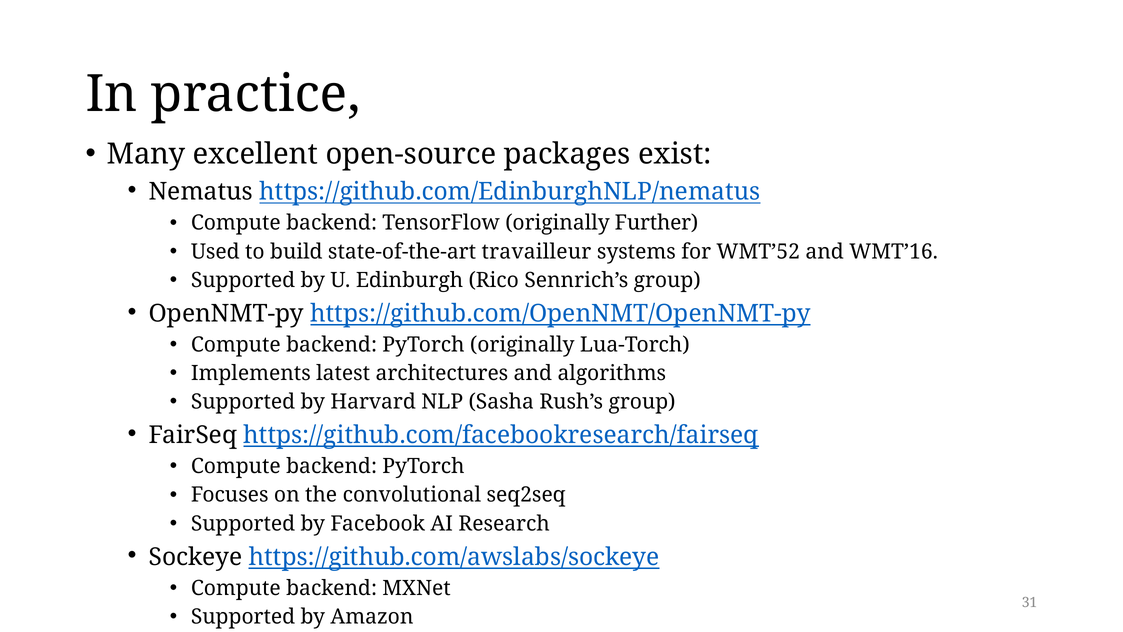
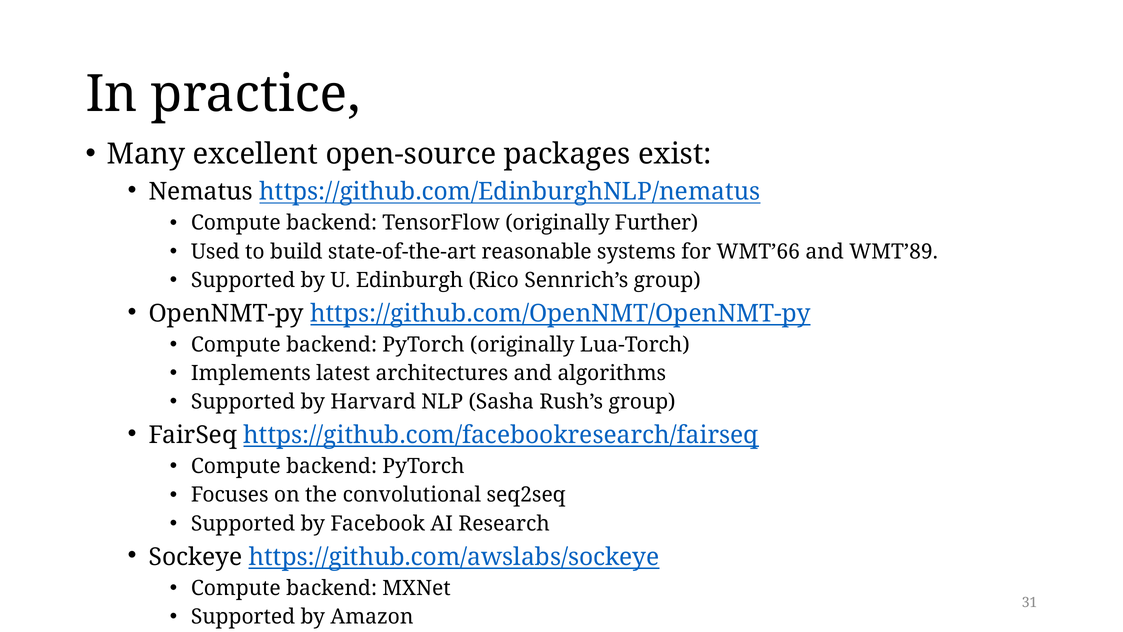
travailleur: travailleur -> reasonable (537, 251)
WMT’52: WMT’52 -> WMT’66 (758, 251)
WMT’16: WMT’16 -> WMT’89 (894, 251)
